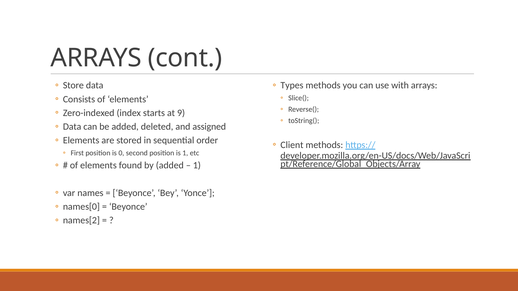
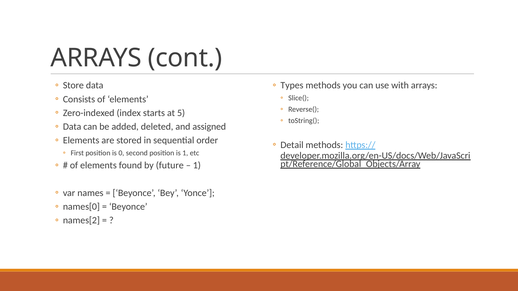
9: 9 -> 5 (181, 113)
Client: Client -> Detail (292, 145)
by added: added -> future (170, 166)
